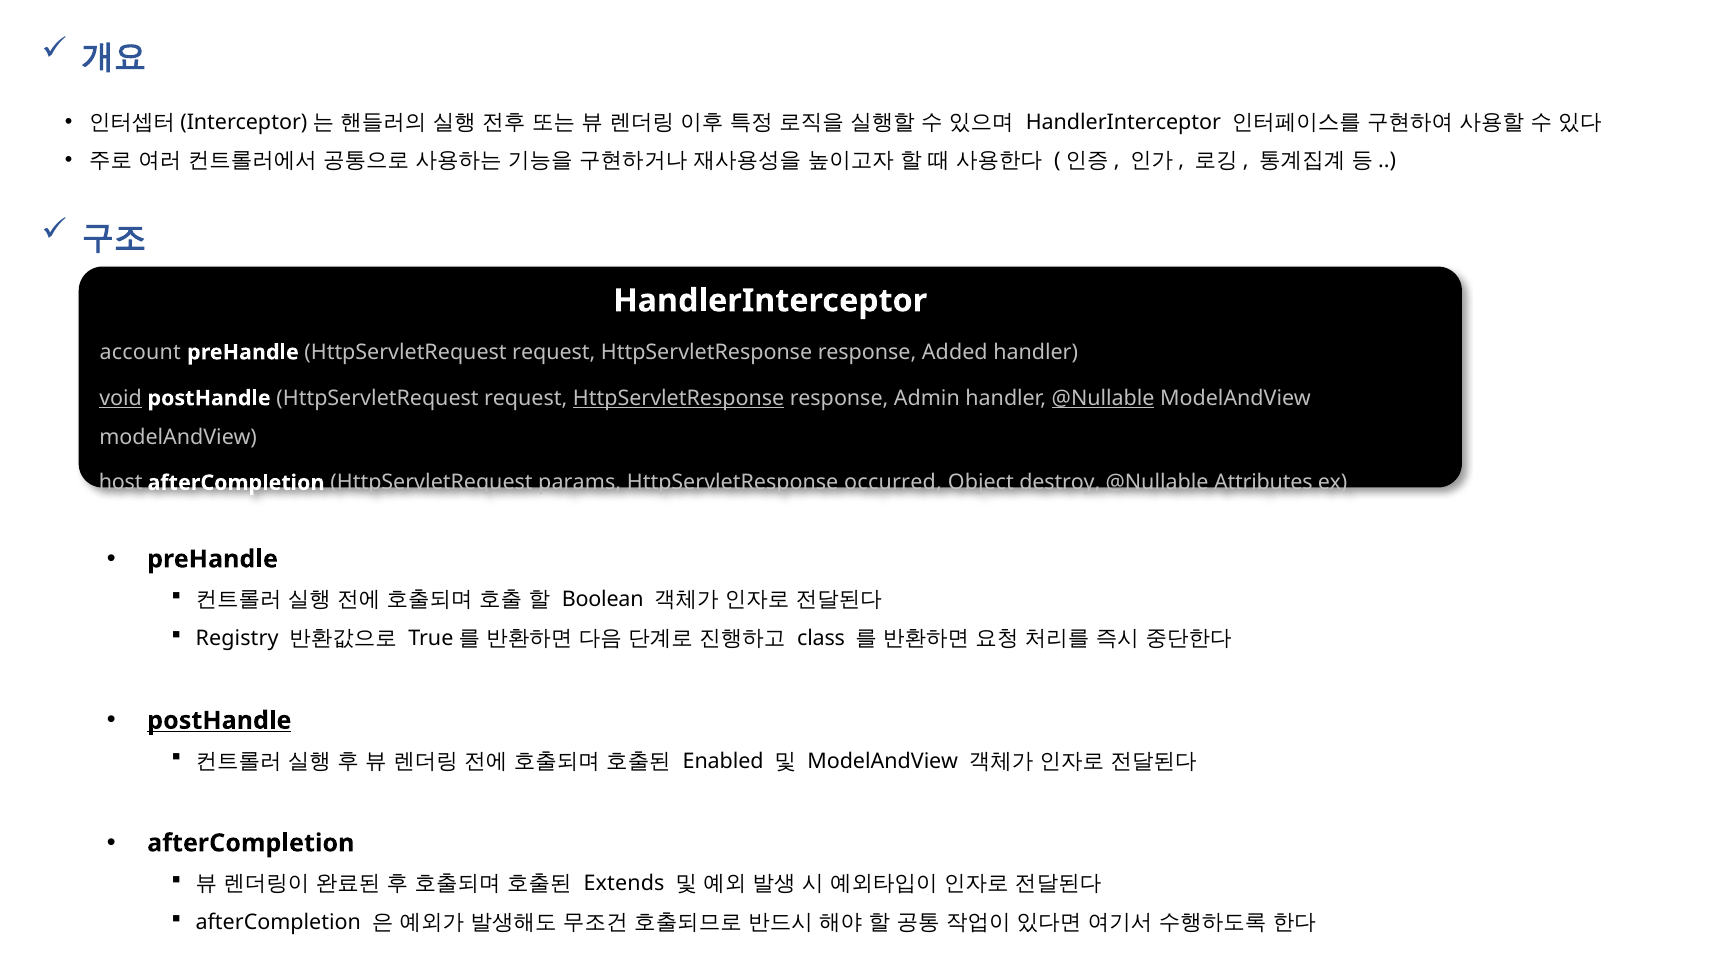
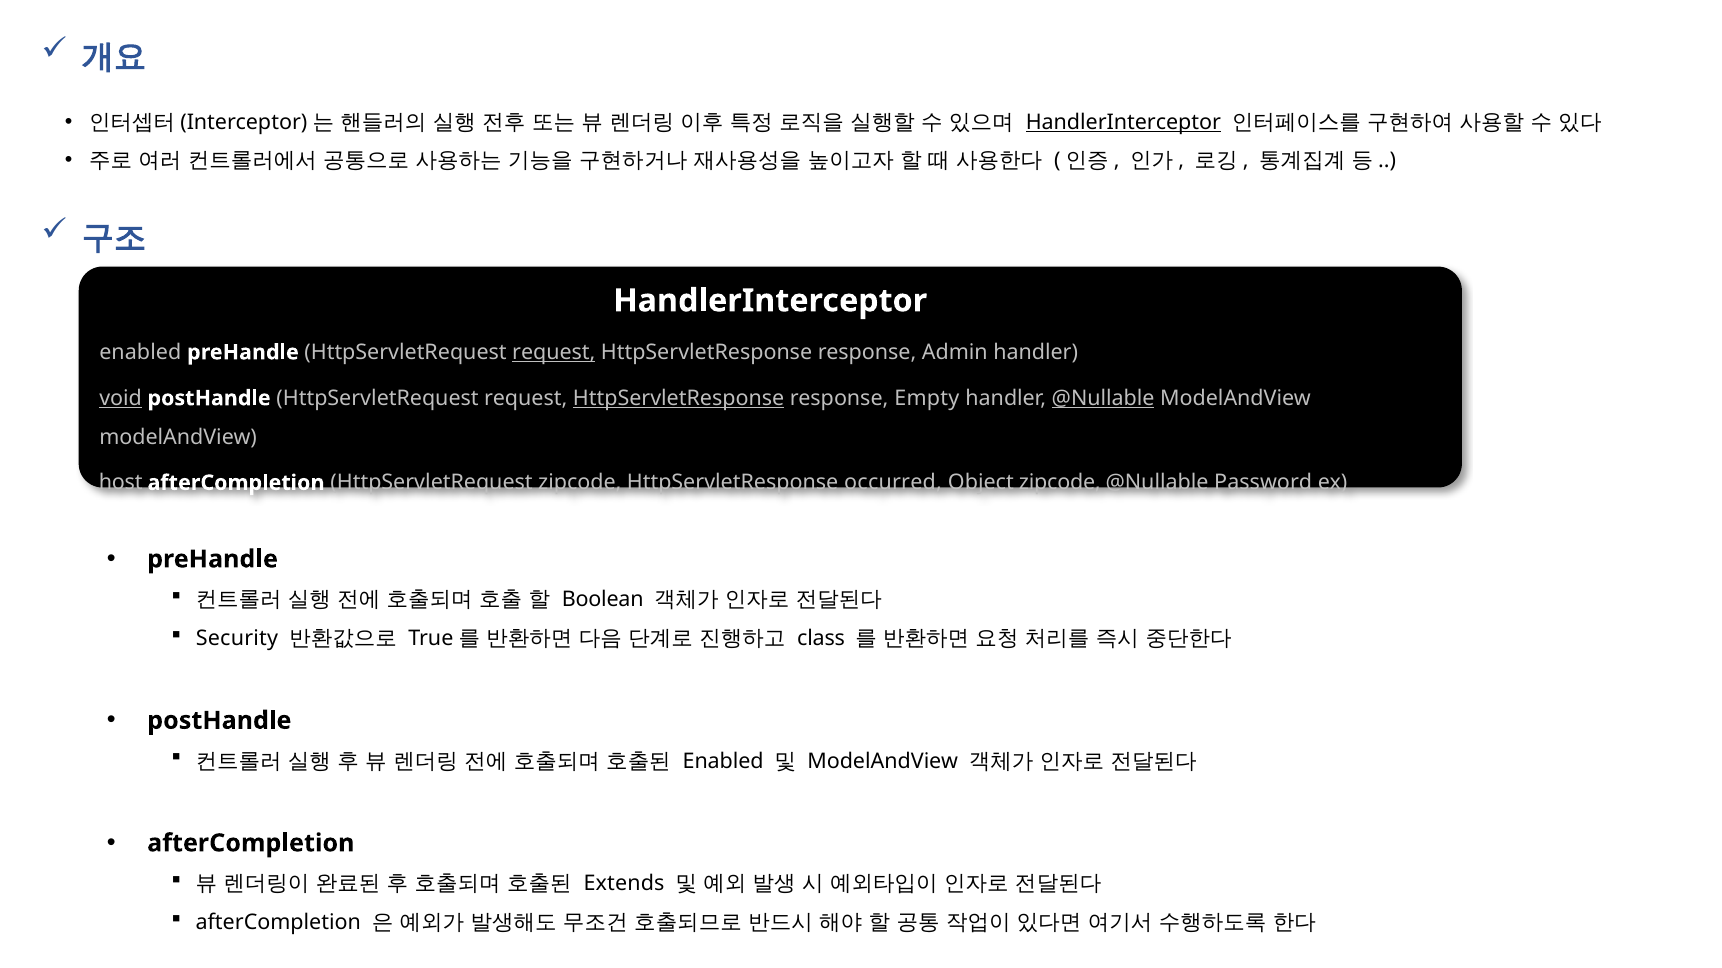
HandlerInterceptor underline: none -> present (1123, 122)
account: account -> enabled (140, 353)
request underline: none -> present (554, 353)
Added: Added -> Admin (955, 353)
Admin: Admin -> Empty (927, 398)
HttpServletRequest params: params -> zipcode (580, 483)
Object destroy: destroy -> zipcode (1060, 483)
Attributes: Attributes -> Password (1263, 483)
Registry: Registry -> Security (237, 639)
postHandle underline: present -> none (219, 721)
